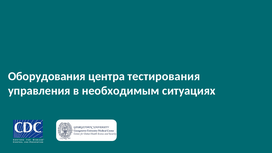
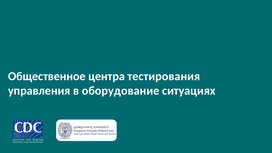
Оборудования: Оборудования -> Общественное (47, 76)
необходимым: необходимым -> оборудование (121, 91)
